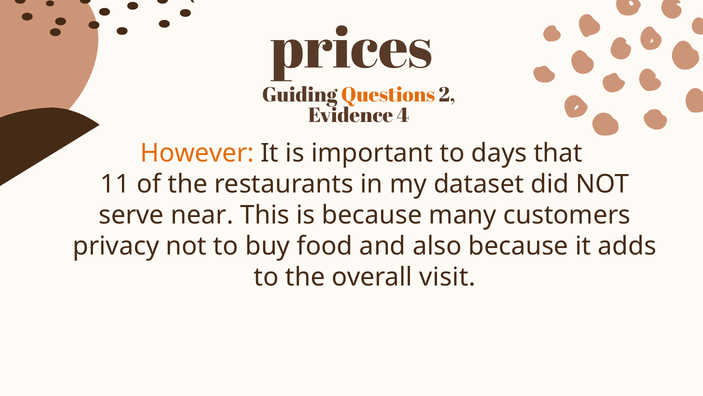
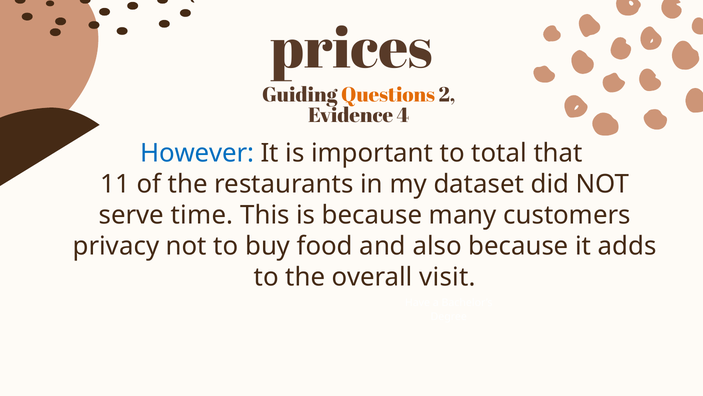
However colour: orange -> blue (197, 153)
days: days -> total (499, 153)
near: near -> time (202, 215)
